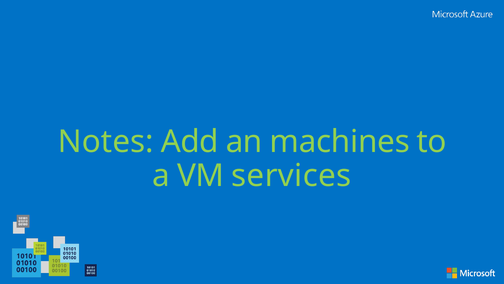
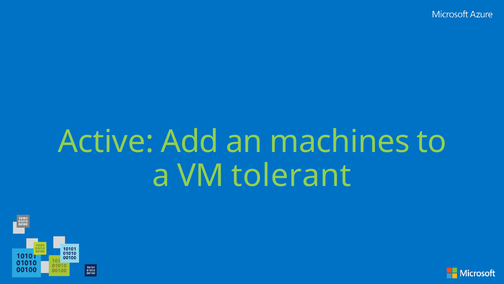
Notes: Notes -> Active (106, 141)
services: services -> tolerant (291, 175)
